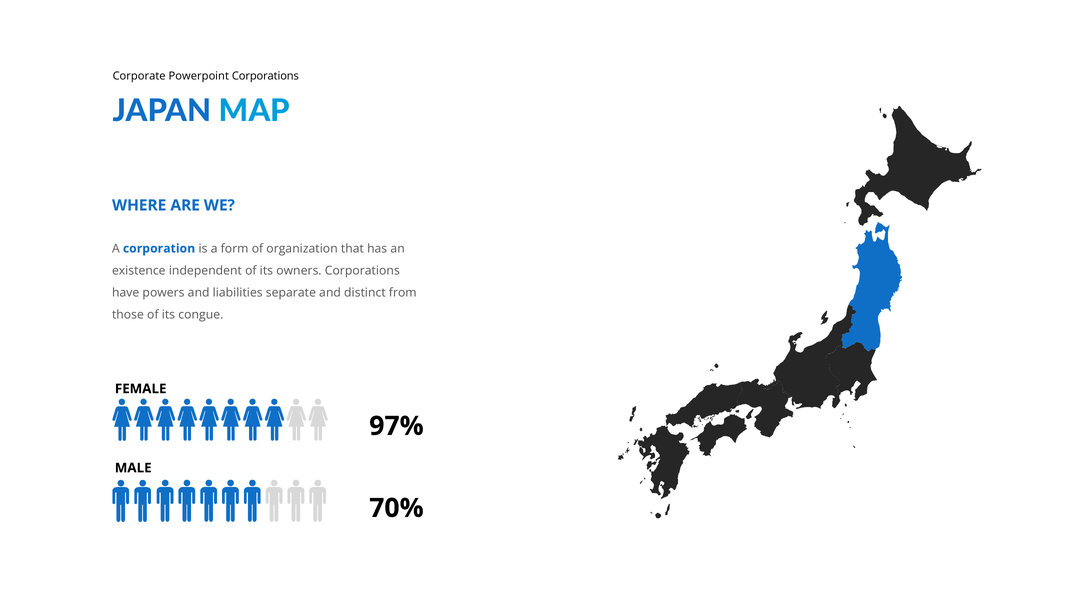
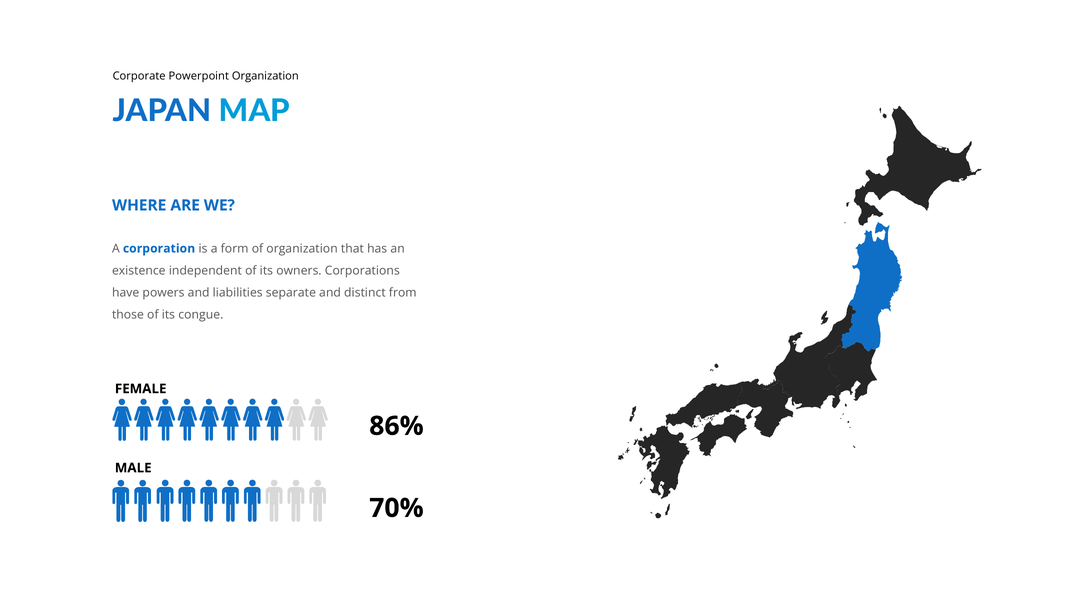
Powerpoint Corporations: Corporations -> Organization (265, 76)
97%: 97% -> 86% (396, 426)
